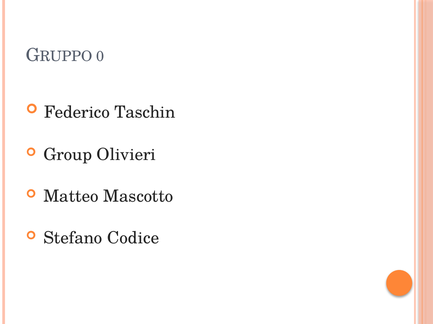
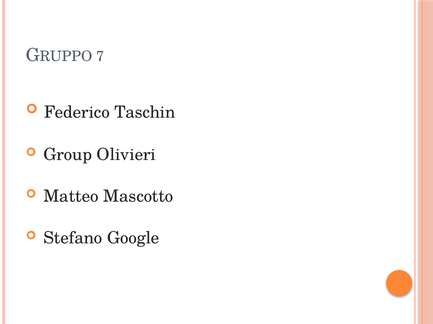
0: 0 -> 7 (100, 57)
Codice: Codice -> Google (133, 239)
